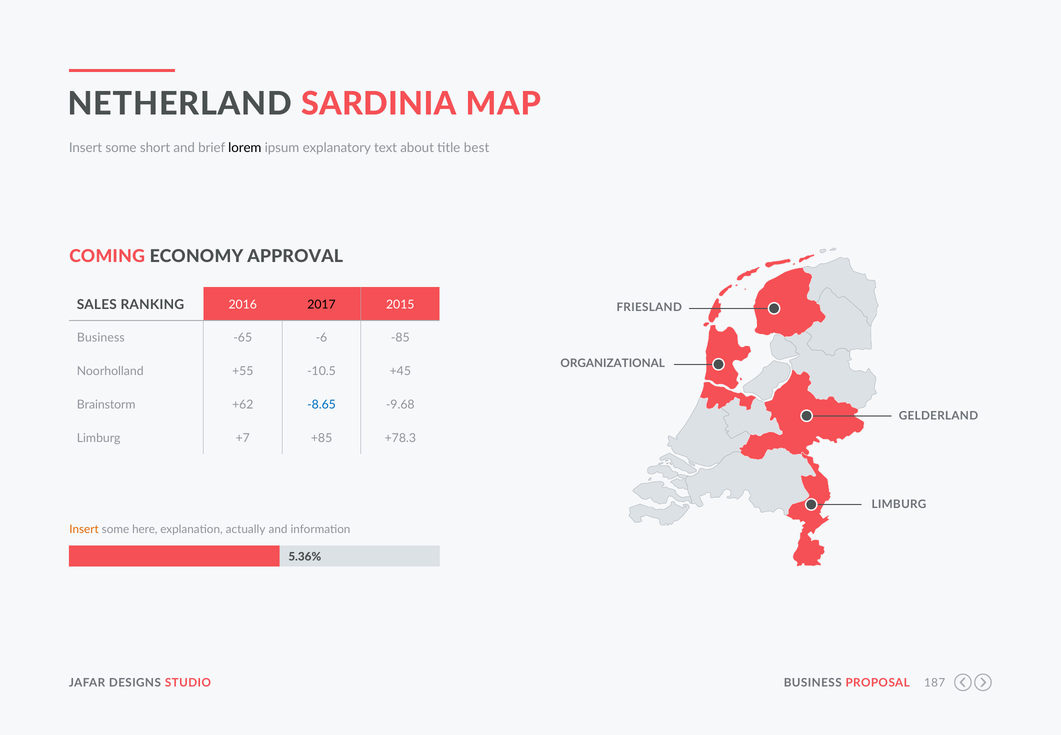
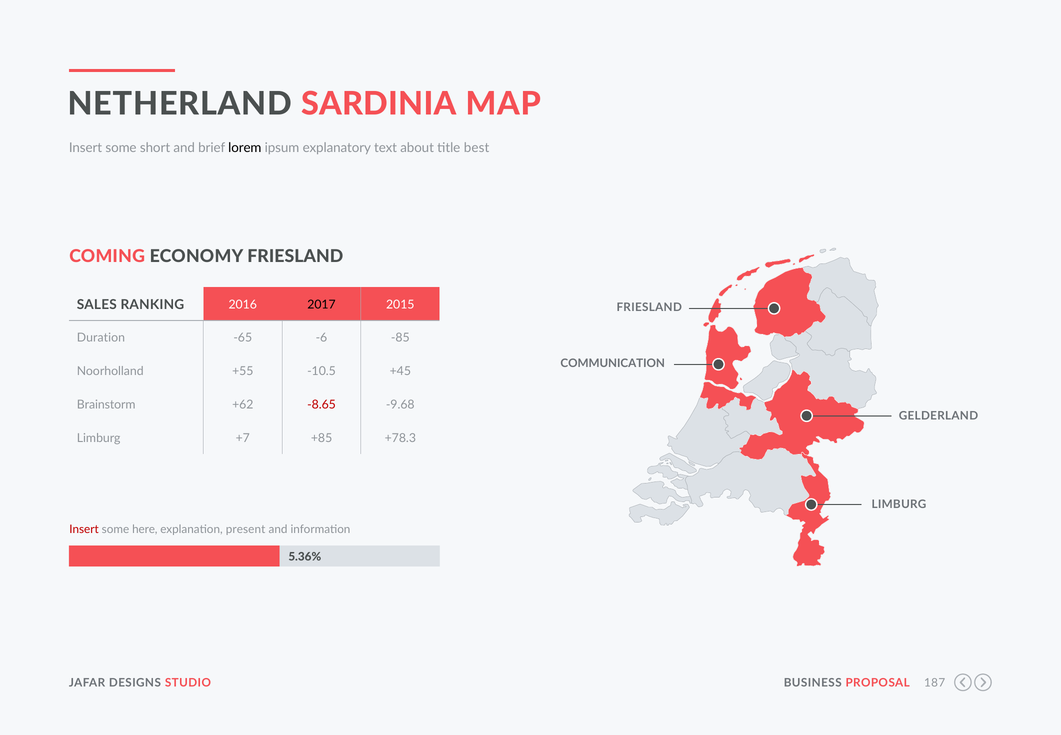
ECONOMY APPROVAL: APPROVAL -> FRIESLAND (295, 256)
Business: Business -> Duration (101, 338)
ORGANIZATIONAL: ORGANIZATIONAL -> COMMUNICATION (613, 363)
-8.65 colour: blue -> red (321, 404)
Insert colour: orange -> red (84, 529)
actually: actually -> present (246, 529)
